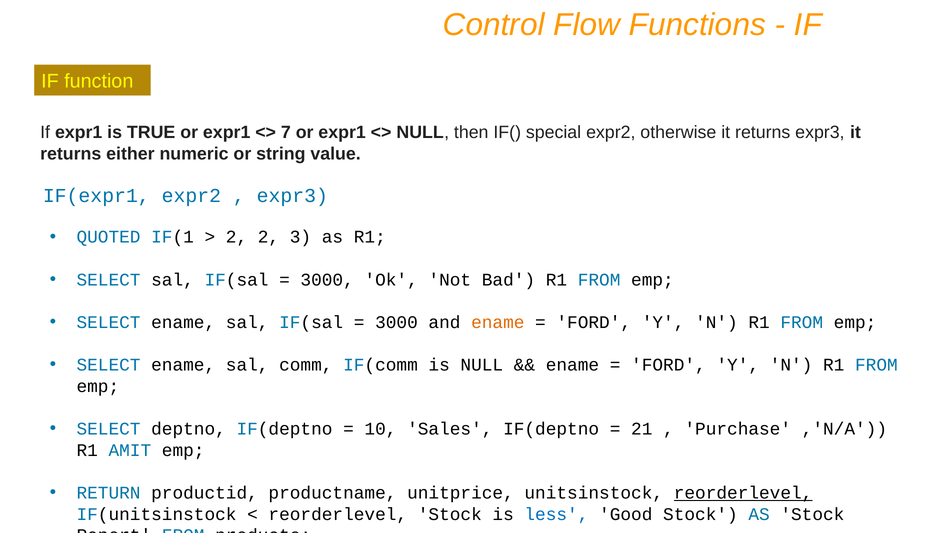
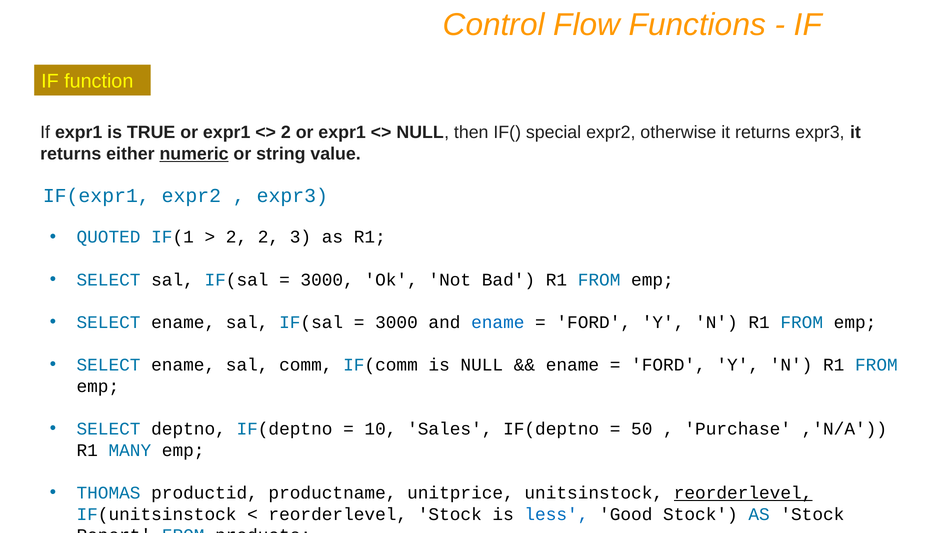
7: 7 -> 2 (286, 132)
numeric underline: none -> present (194, 154)
ename colour: orange -> blue (498, 323)
21: 21 -> 50 (642, 429)
AMIT: AMIT -> MANY (130, 451)
RETURN: RETURN -> THOMAS (109, 493)
